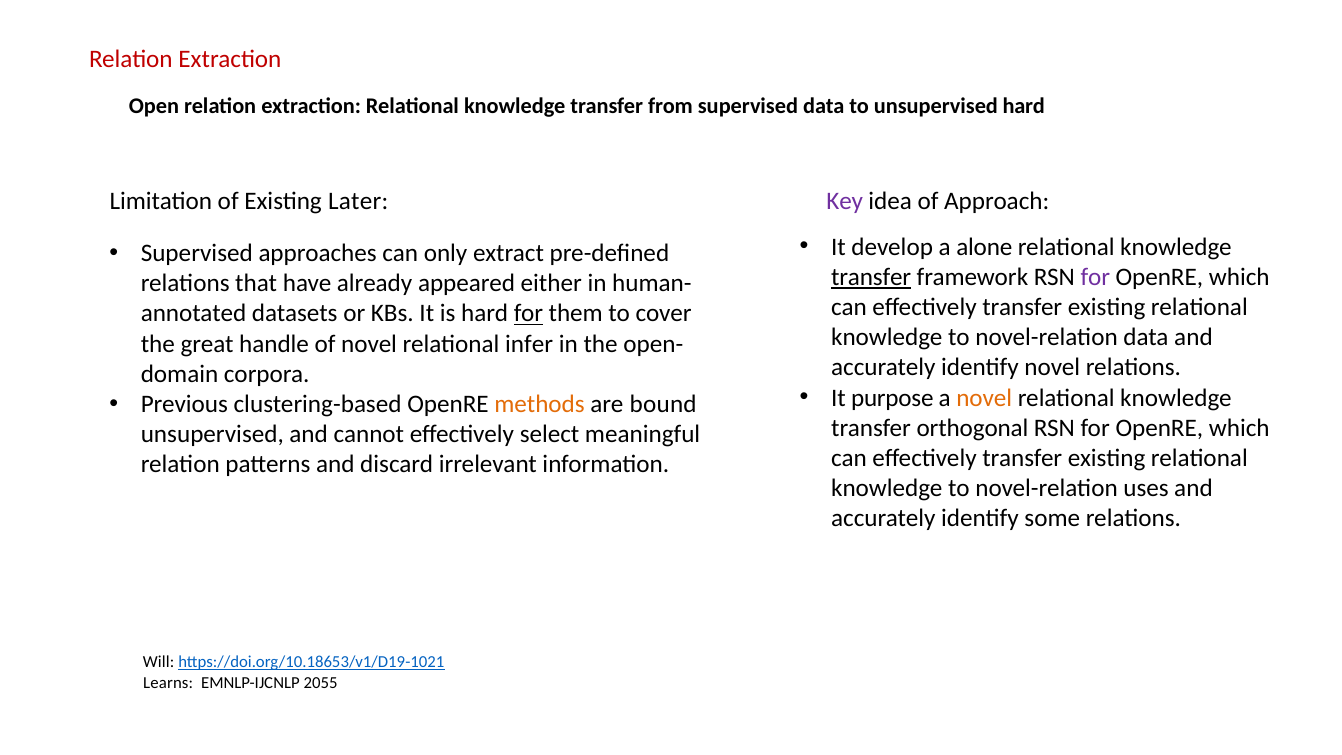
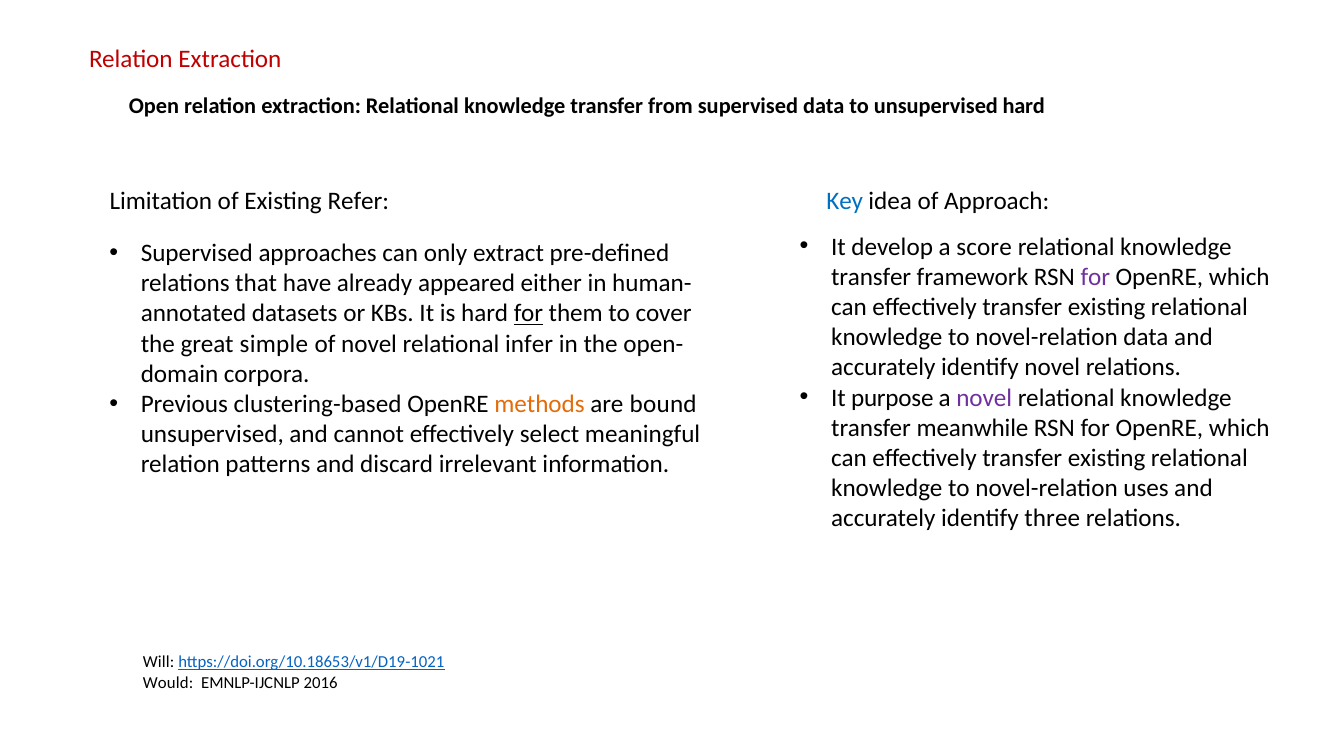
Later: Later -> Refer (358, 201)
Key colour: purple -> blue (845, 201)
alone: alone -> score (984, 247)
transfer underline: present -> none (871, 277)
handle: handle -> simple (274, 344)
novel colour: orange -> purple (984, 398)
orthogonal: orthogonal -> meanwhile (973, 428)
some: some -> three (1052, 519)
Learns: Learns -> Would (168, 682)
2055: 2055 -> 2016 (321, 682)
